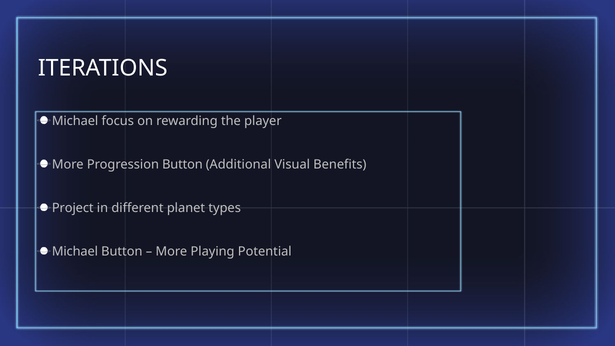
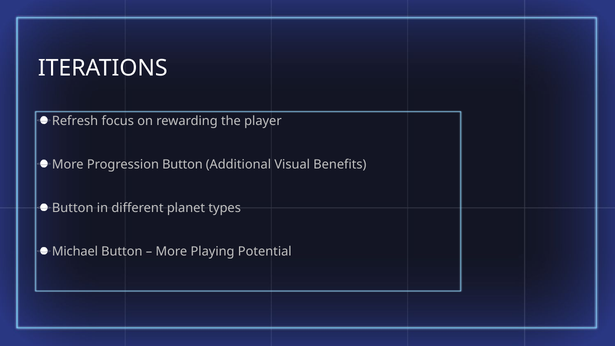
Michael: Michael -> Refresh (75, 121)
Project: Project -> Button (73, 208)
